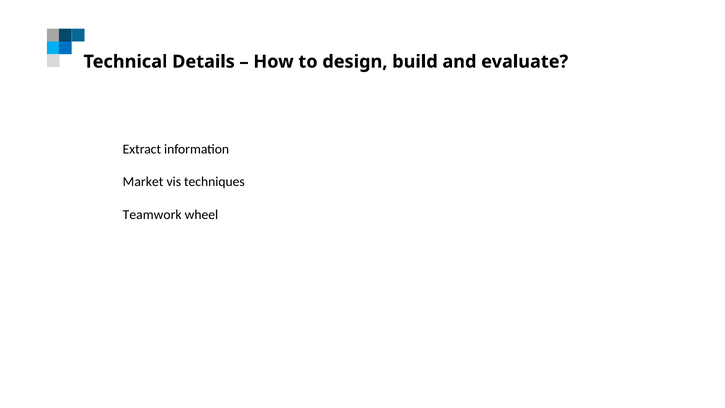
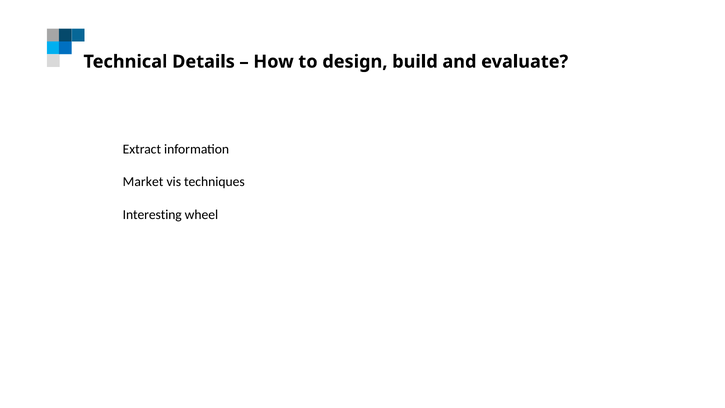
Teamwork: Teamwork -> Interesting (152, 215)
